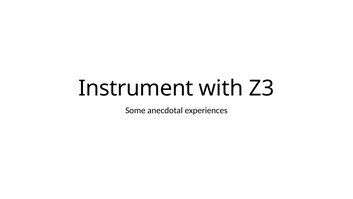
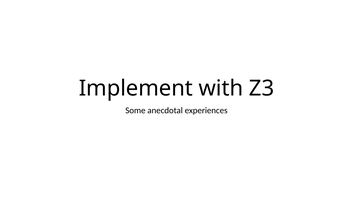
Instrument: Instrument -> Implement (136, 88)
